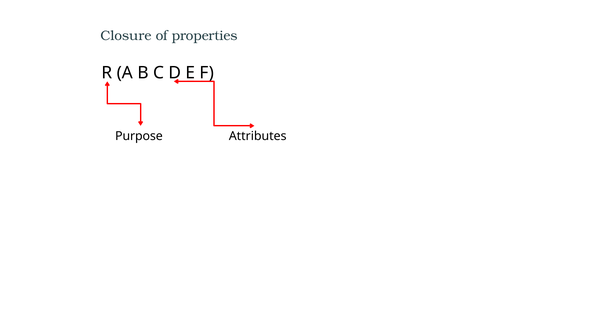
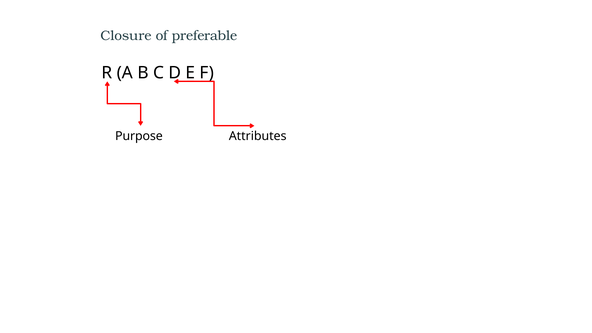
properties: properties -> preferable (205, 36)
